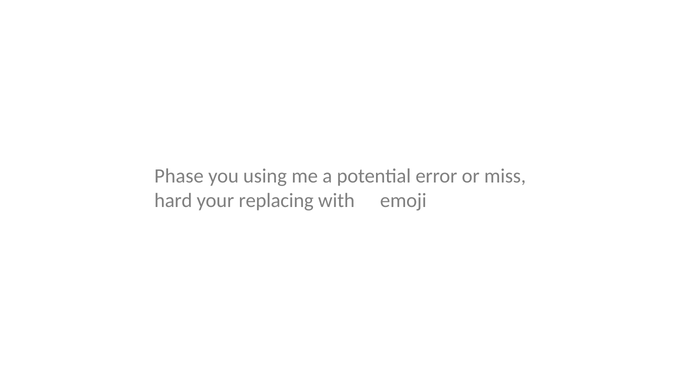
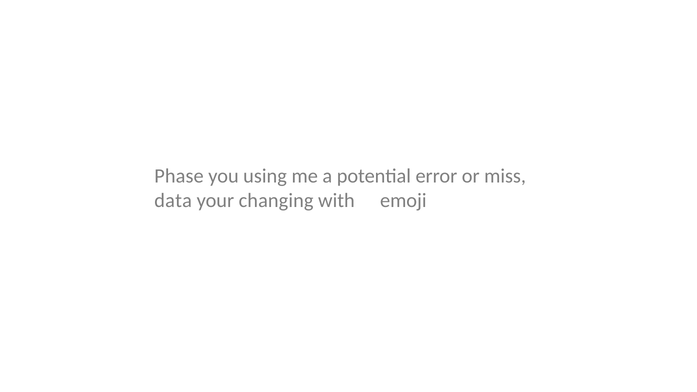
hard: hard -> data (173, 200)
replacing: replacing -> changing (276, 200)
